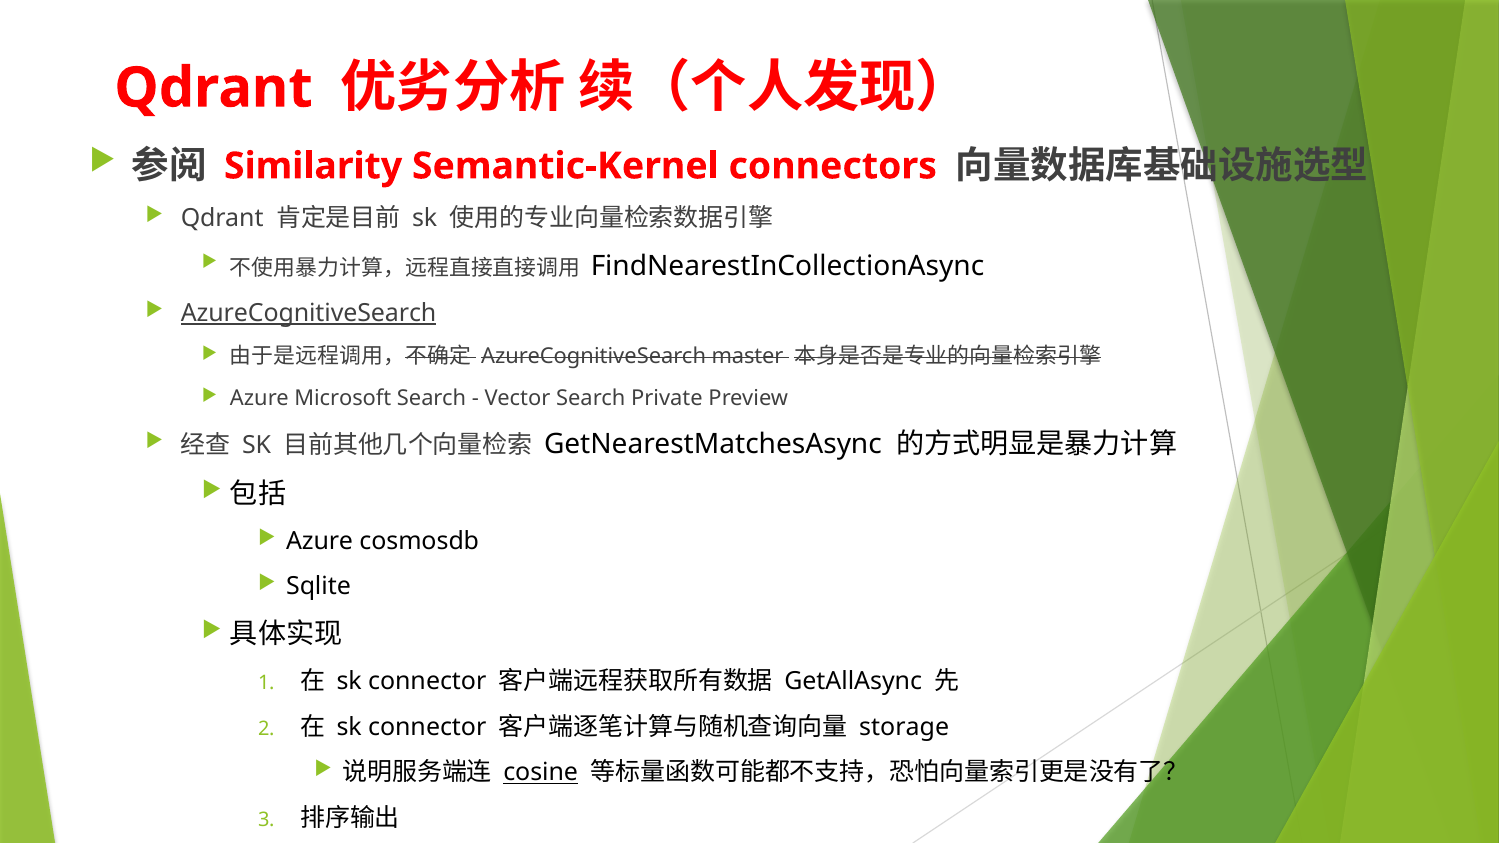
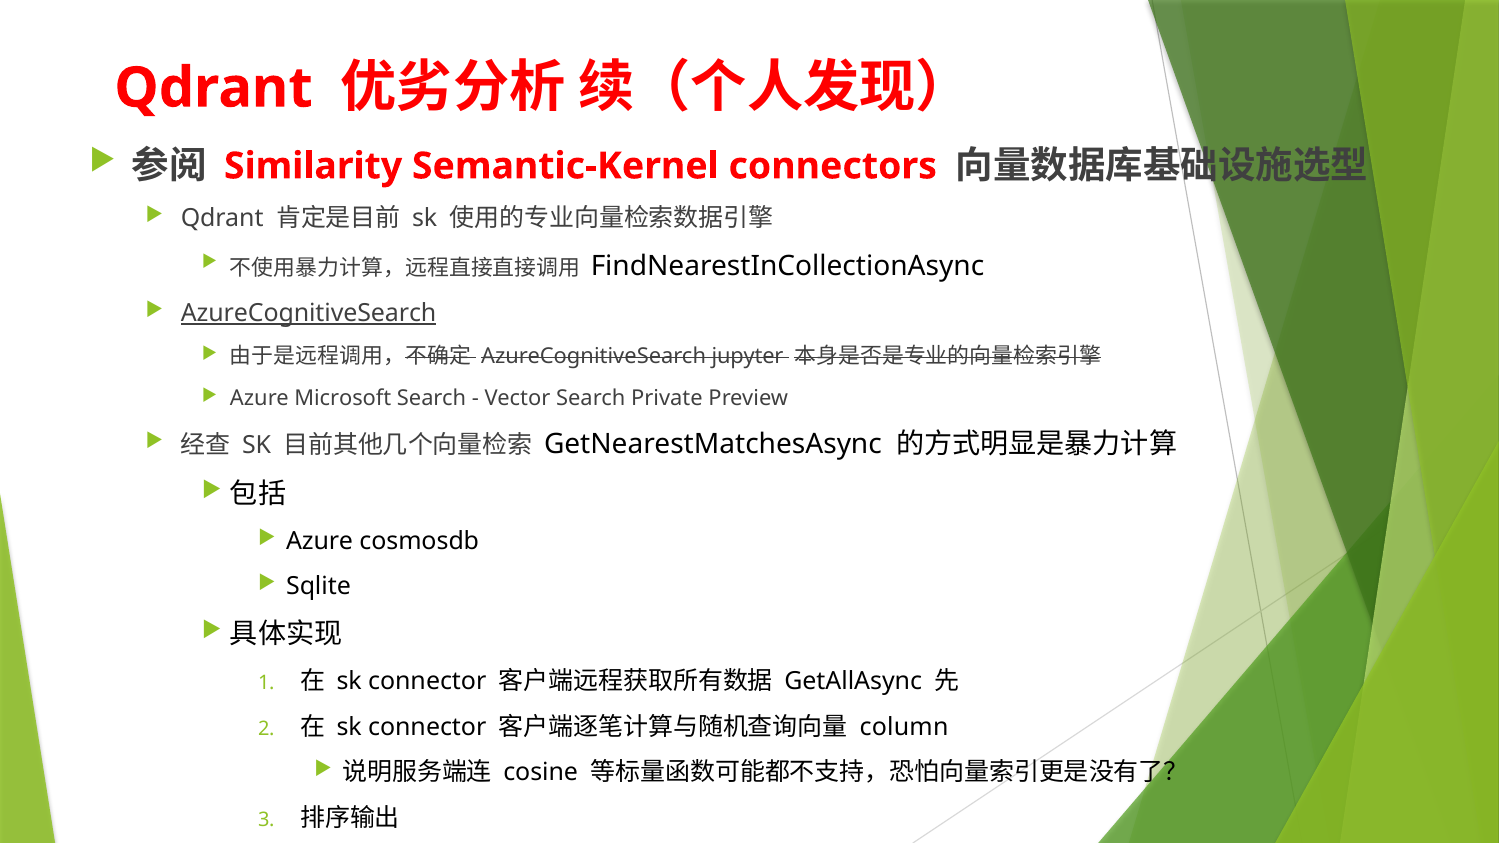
master: master -> jupyter (748, 357)
storage: storage -> column (904, 727)
cosine underline: present -> none (541, 773)
